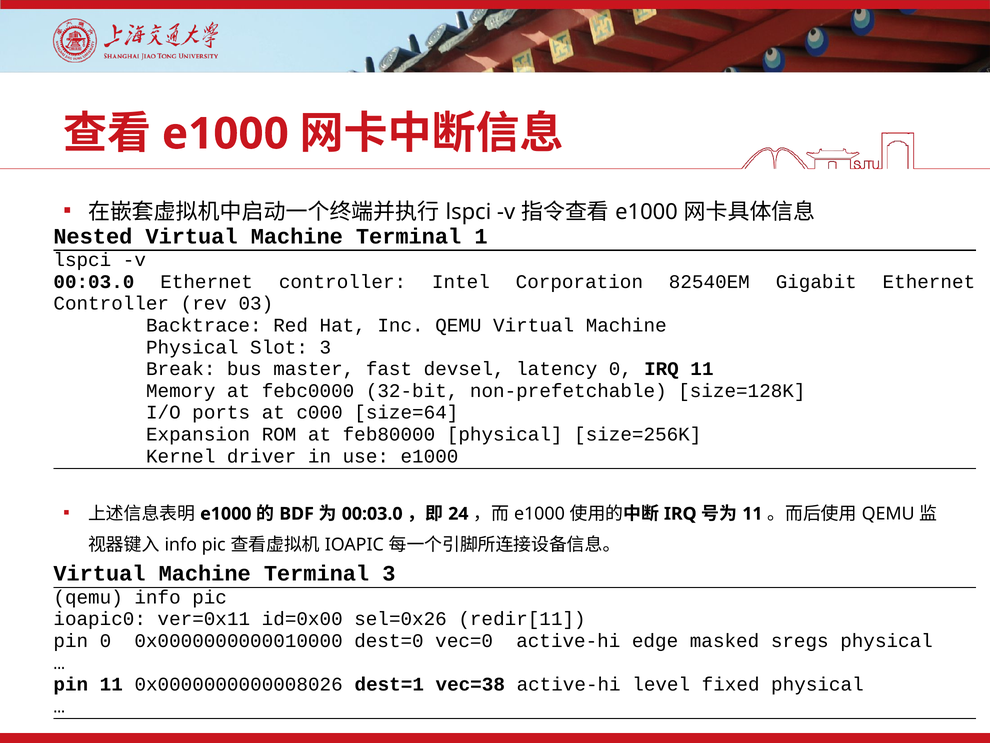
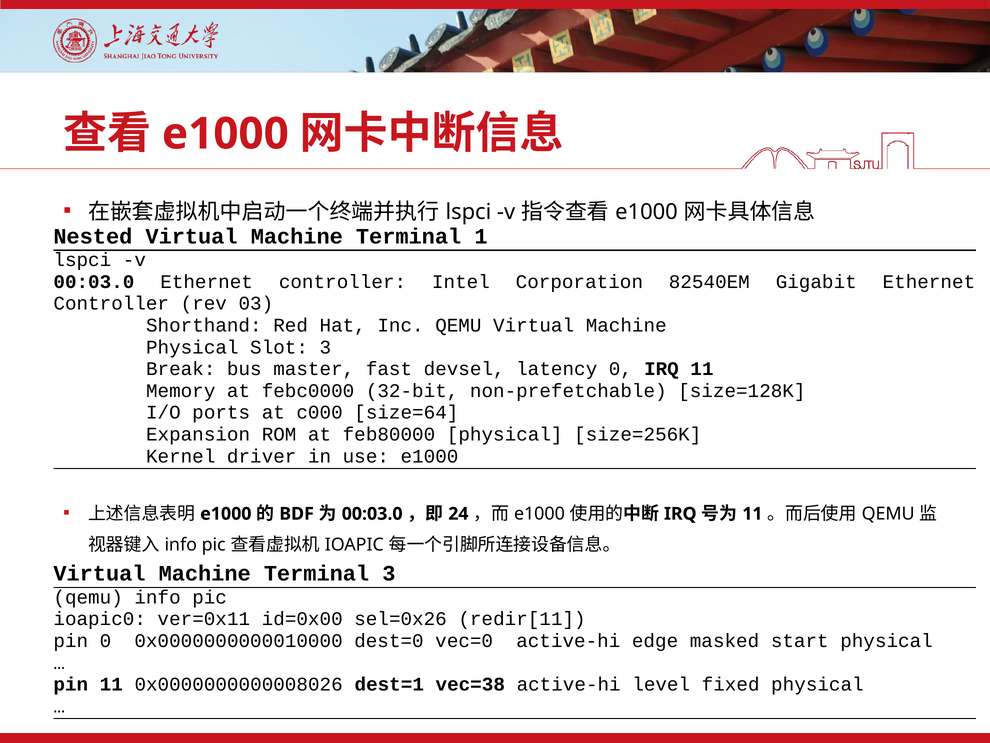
Backtrace: Backtrace -> Shorthand (204, 325)
sregs: sregs -> start (800, 640)
